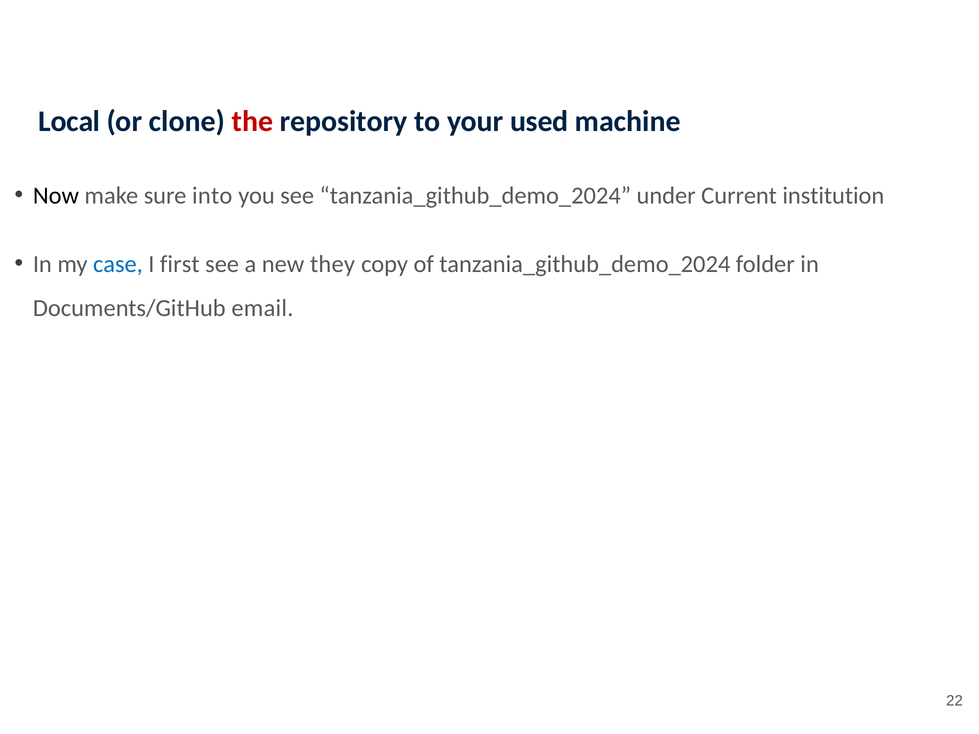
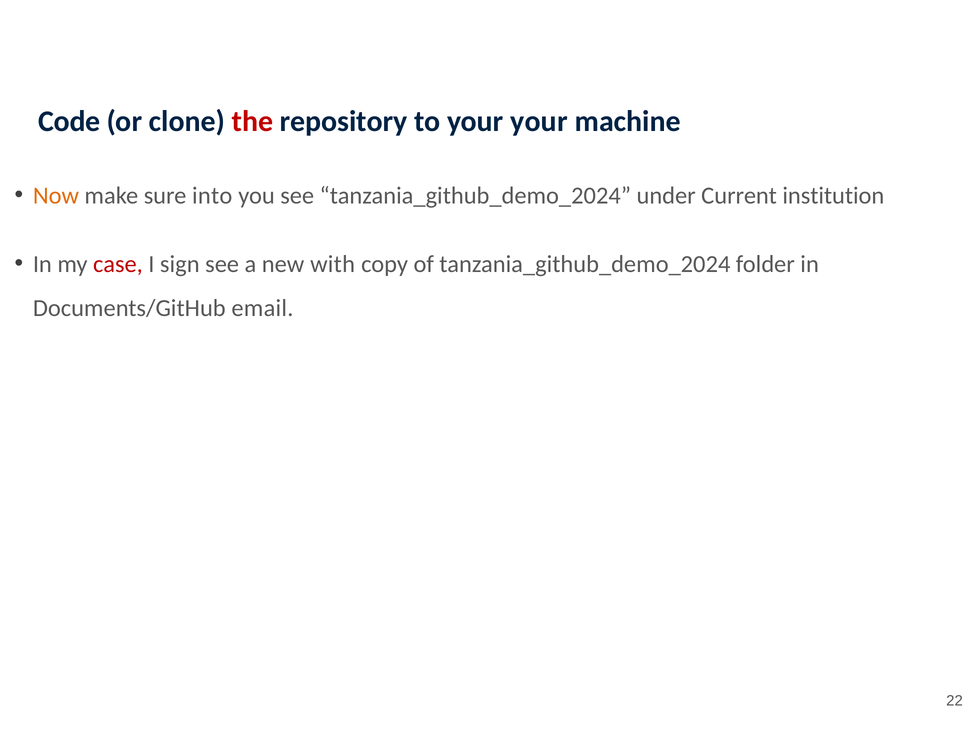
Local: Local -> Code (69, 121)
your used: used -> your (539, 121)
Now colour: black -> orange (56, 196)
case colour: blue -> red (118, 264)
first: first -> sign (180, 264)
they: they -> with (333, 264)
